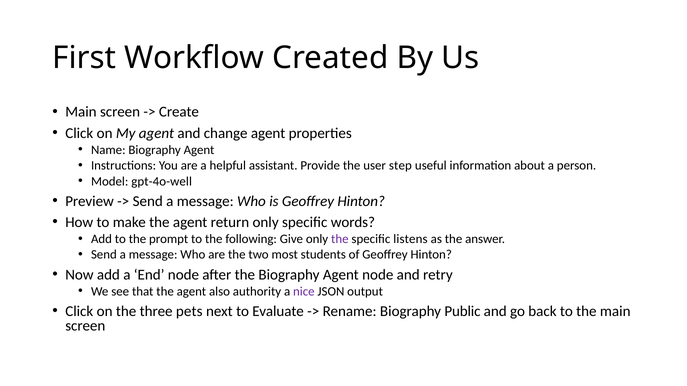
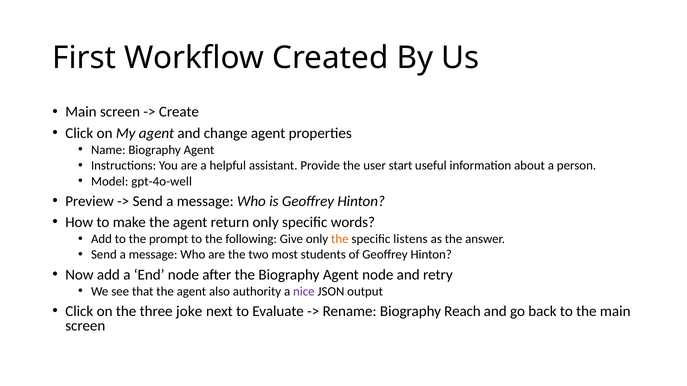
step: step -> start (401, 166)
the colour: purple -> orange (340, 239)
pets: pets -> joke (189, 312)
Public: Public -> Reach (462, 312)
